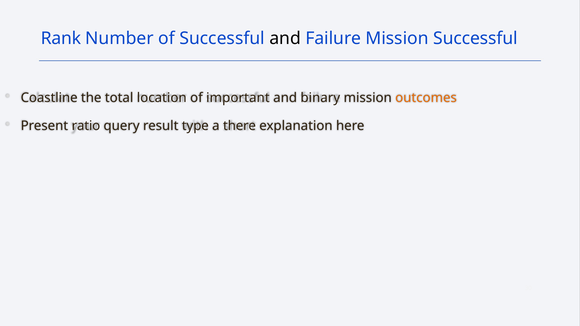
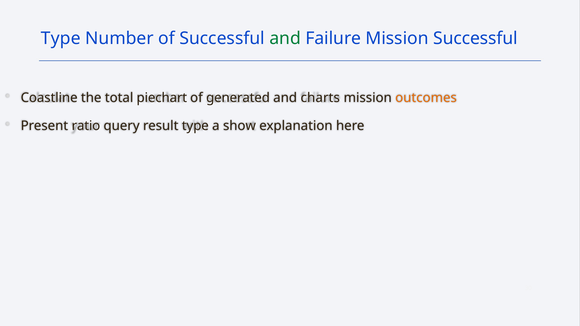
Rank: Rank -> Type (61, 39)
and colour: black -> green (285, 39)
location: location -> piechart (162, 98)
important: important -> generated (238, 98)
binary: binary -> charts (320, 98)
there: there -> show (239, 126)
